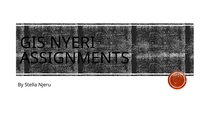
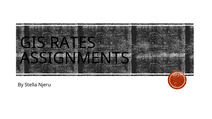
NYERI: NYERI -> RATES (73, 43)
